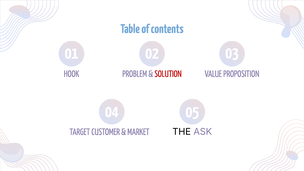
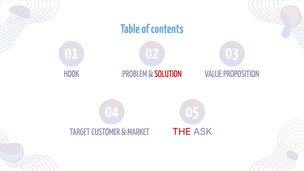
THE colour: black -> red (182, 132)
